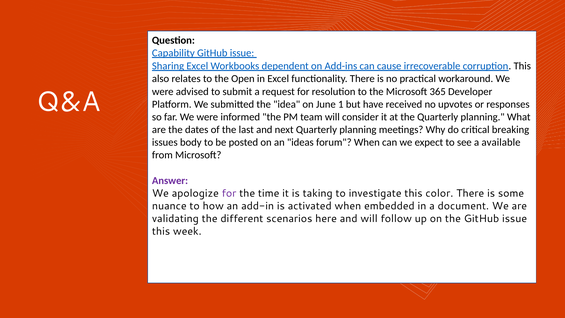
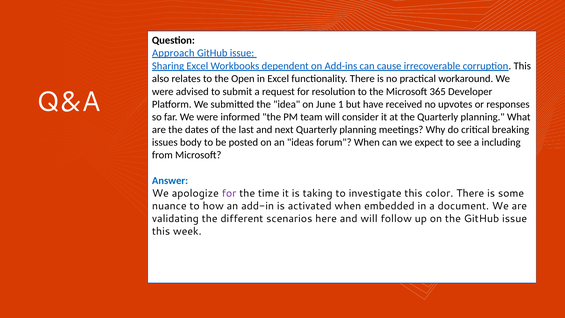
Capability: Capability -> Approach (173, 53)
available: available -> including (501, 142)
Answer colour: purple -> blue (170, 180)
